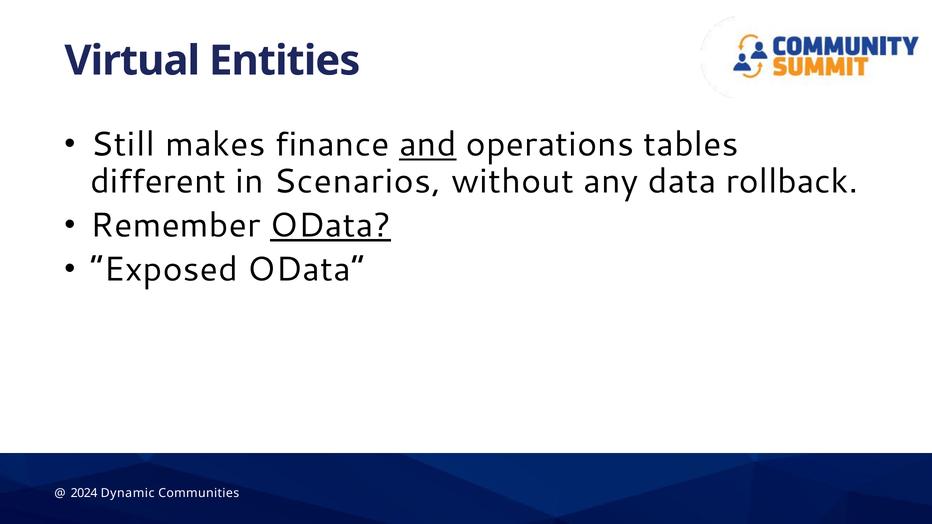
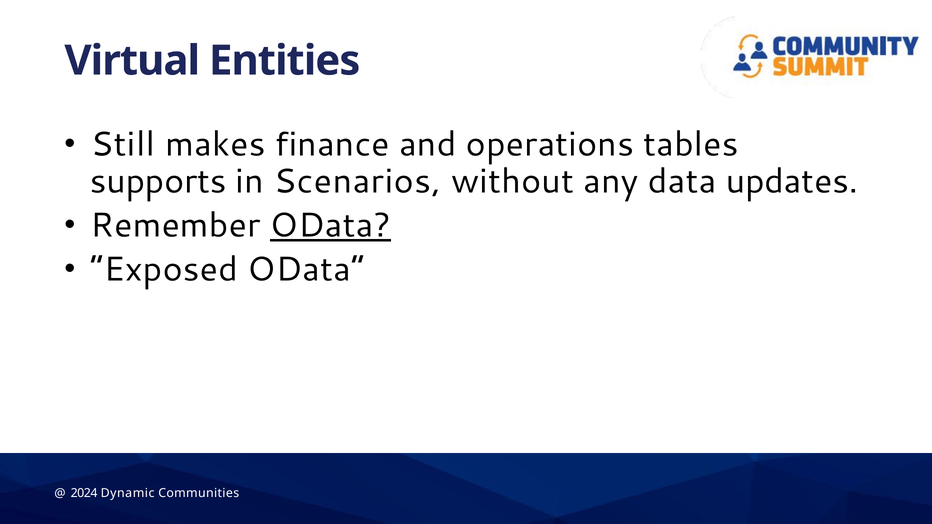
and underline: present -> none (428, 145)
different: different -> supports (158, 182)
rollback: rollback -> updates (792, 182)
